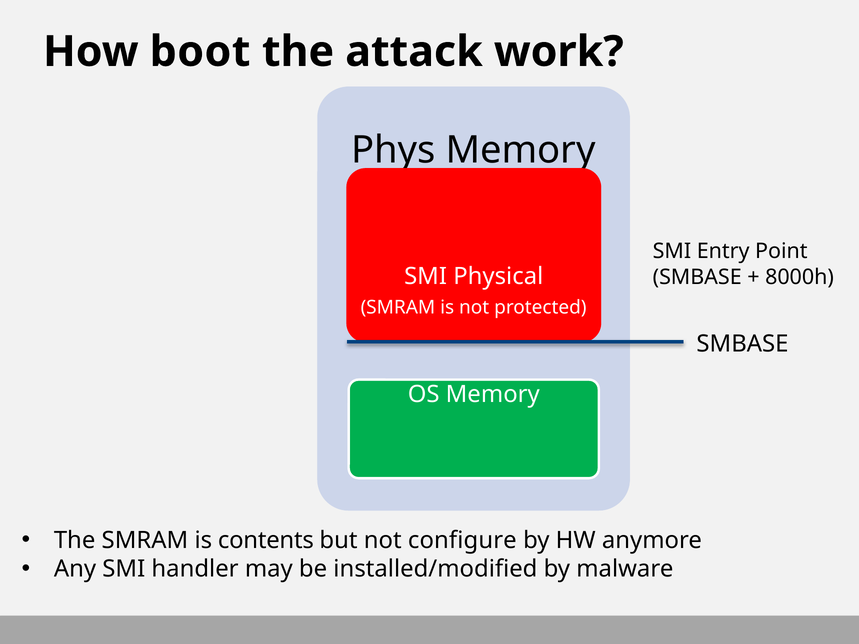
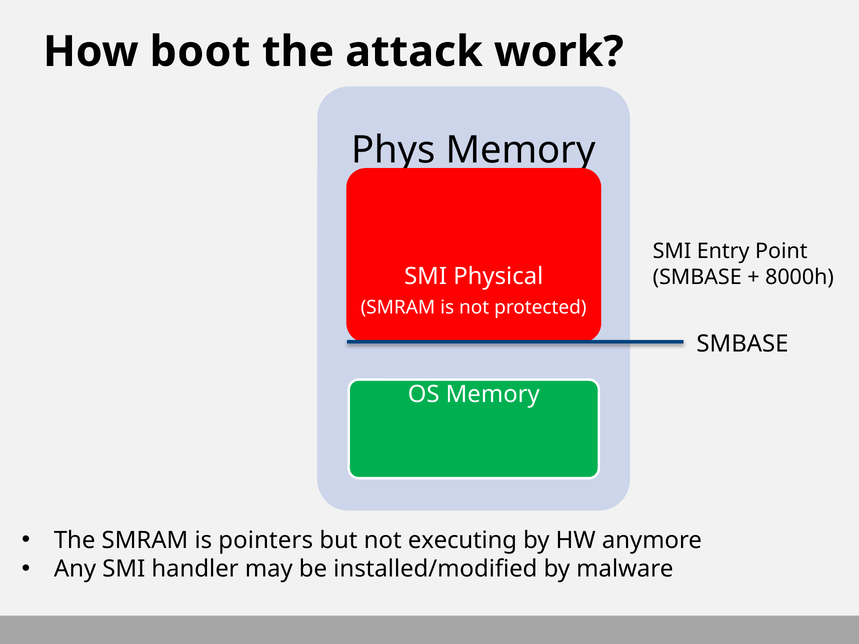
contents: contents -> pointers (266, 541)
configure: configure -> executing (462, 541)
